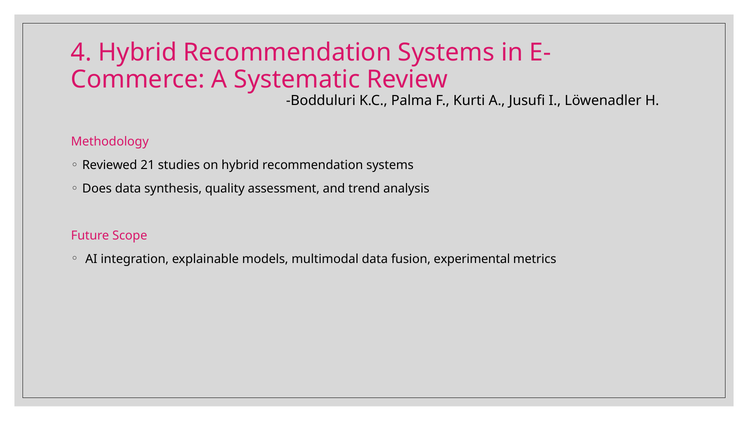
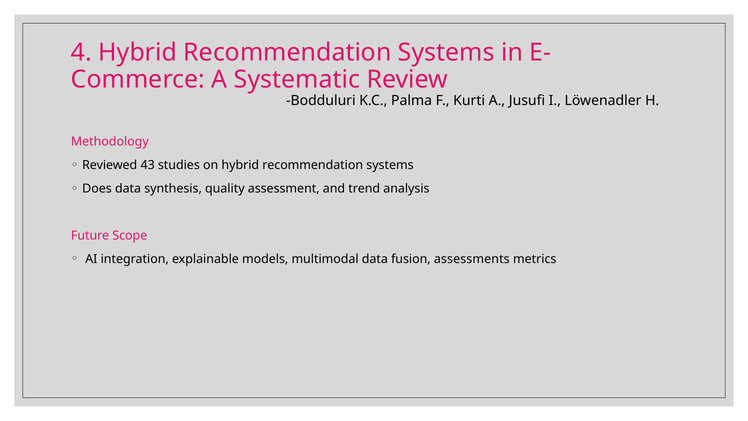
21: 21 -> 43 (148, 165)
experimental: experimental -> assessments (472, 259)
